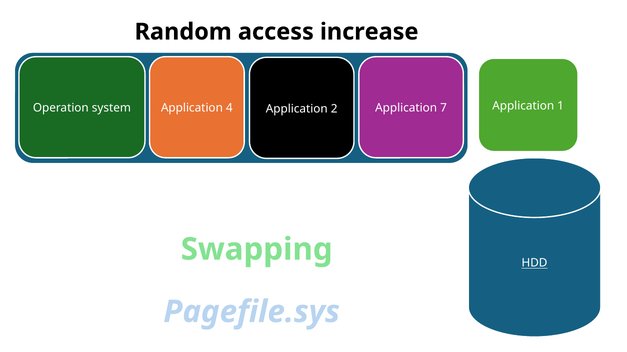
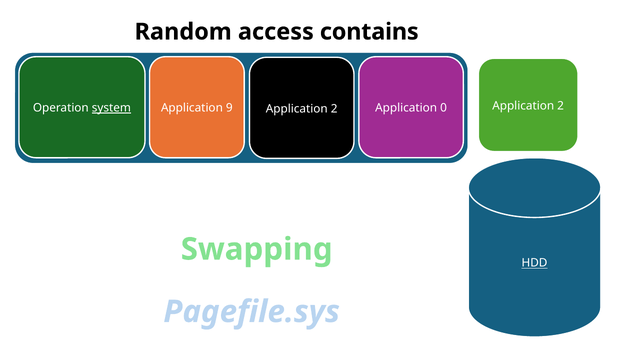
increase: increase -> contains (369, 32)
system underline: none -> present (111, 108)
4: 4 -> 9 (229, 108)
7: 7 -> 0 (444, 108)
1: 1 -> 2 (561, 106)
